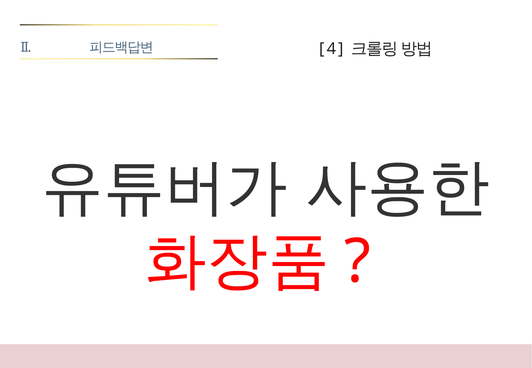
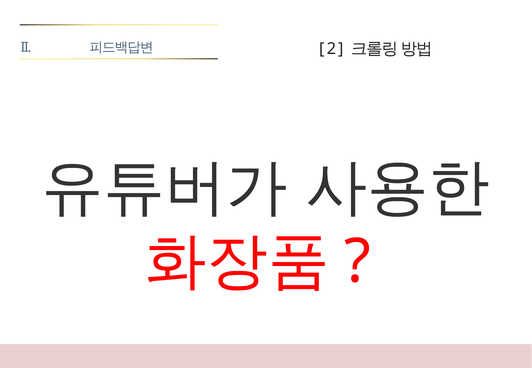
4: 4 -> 2 (331, 49)
